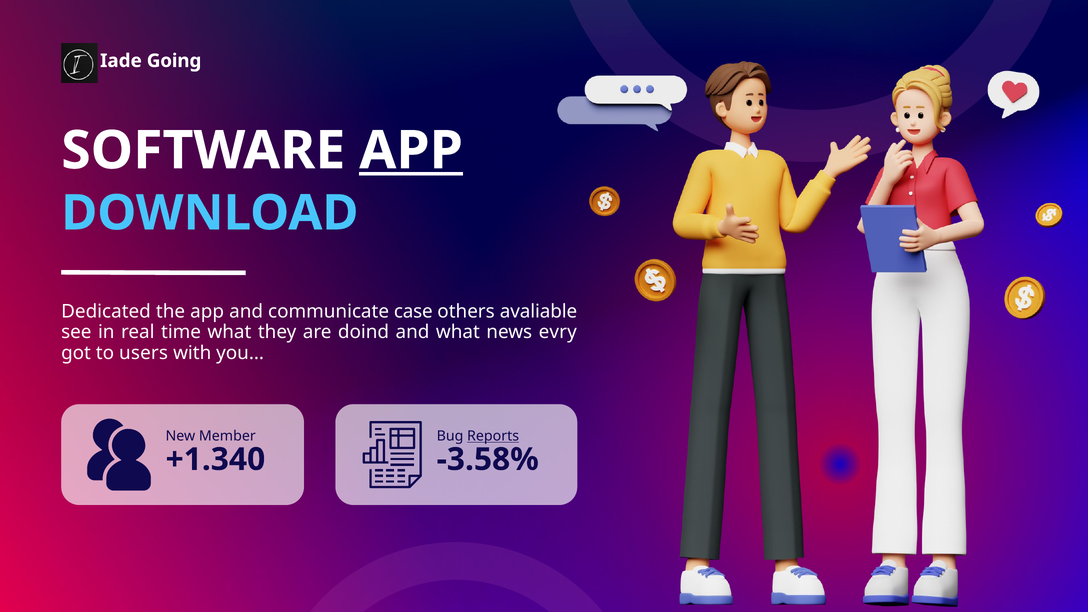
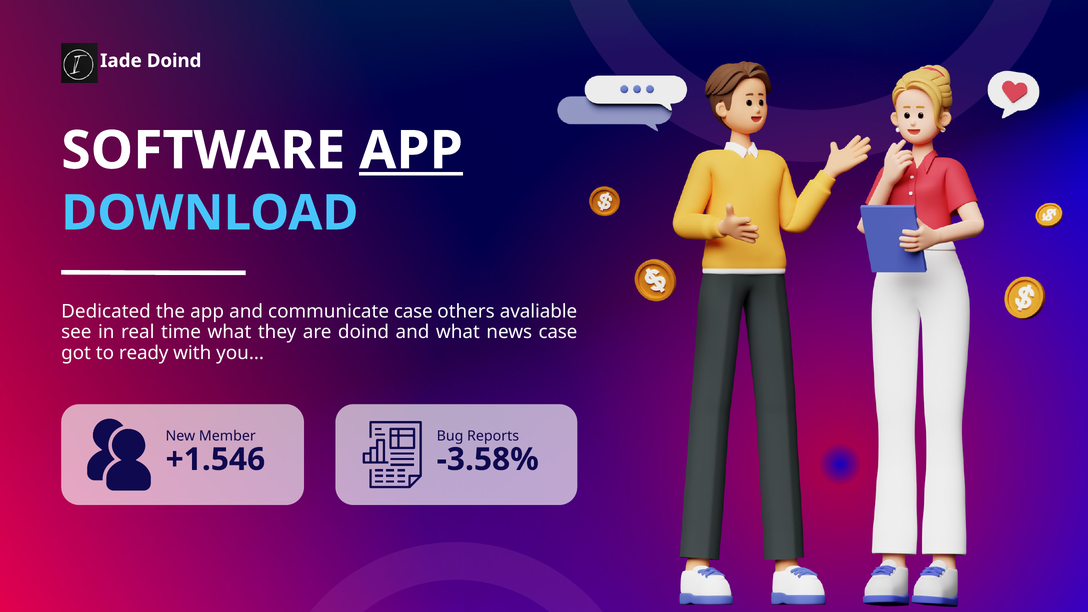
Iade Going: Going -> Doind (174, 61)
news evry: evry -> case (558, 332)
users: users -> ready (144, 353)
Reports underline: present -> none (493, 436)
+1.340: +1.340 -> +1.546 (215, 459)
